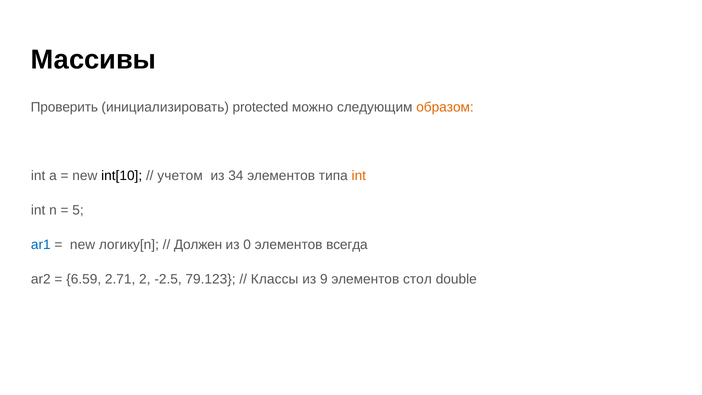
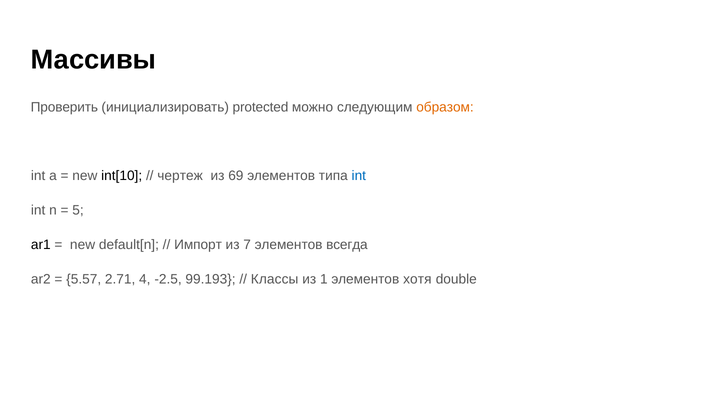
учетом: учетом -> чертеж (180, 176)
34: 34 -> 69 (236, 176)
int colour: orange -> blue (359, 176)
ar1 colour: blue -> black (41, 245)
логику[n: логику[n -> default[n (129, 245)
Должен: Должен -> Импорт (198, 245)
0: 0 -> 7 (247, 245)
6.59: 6.59 -> 5.57 (84, 279)
2: 2 -> 4 (145, 279)
79.123: 79.123 -> 99.193 (211, 279)
9: 9 -> 1 (324, 279)
стол: стол -> хотя (417, 279)
